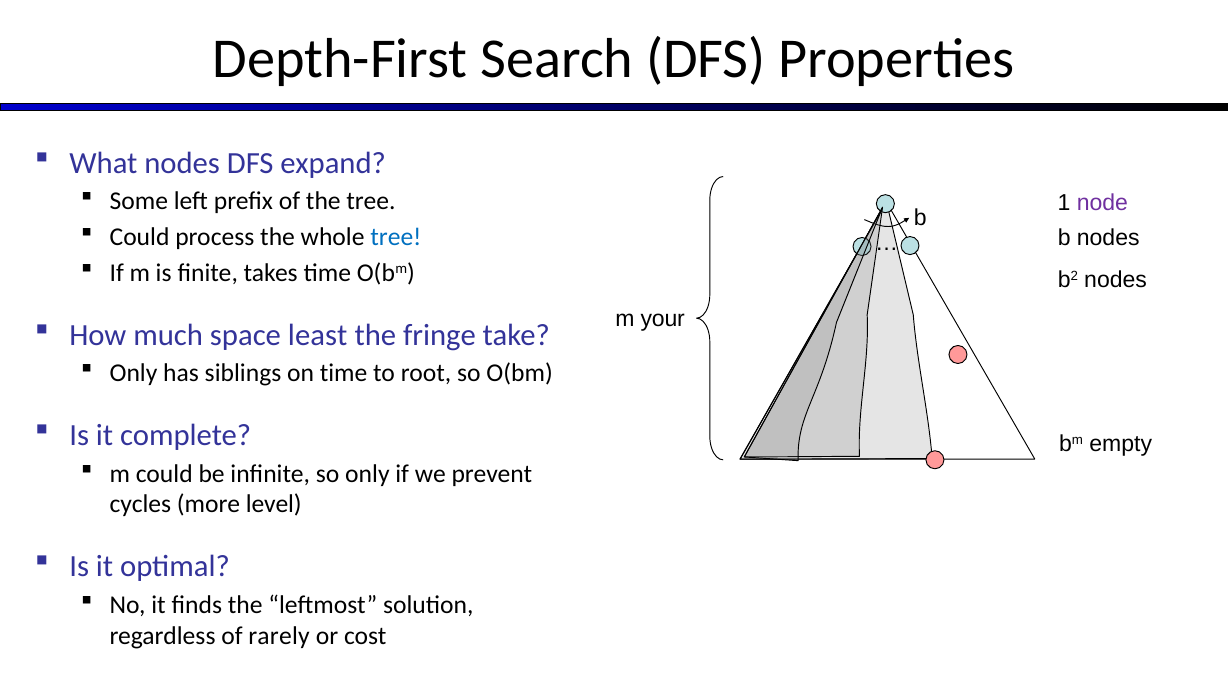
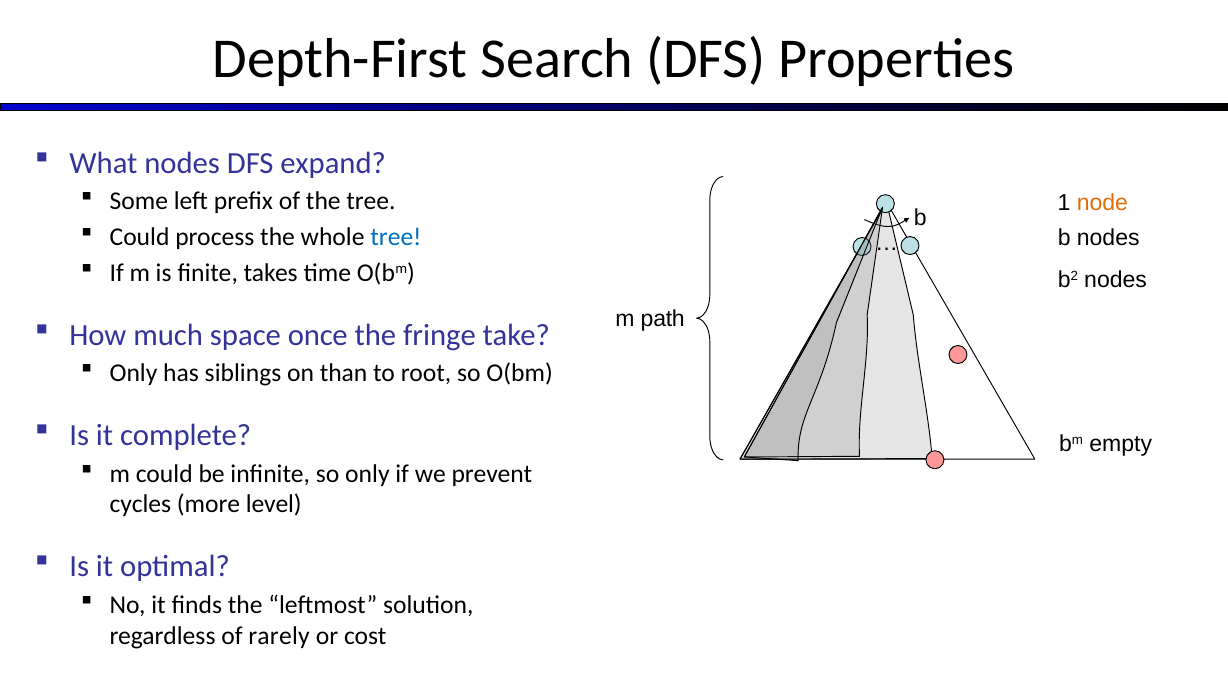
node colour: purple -> orange (1102, 203)
your: your -> path (663, 318)
least: least -> once (318, 335)
on time: time -> than (344, 373)
